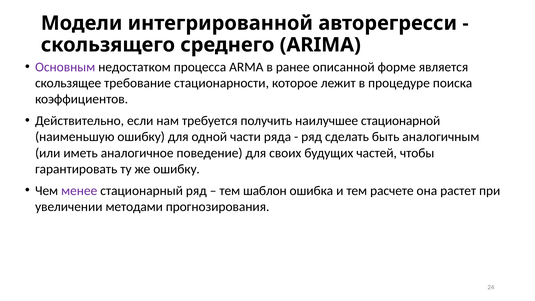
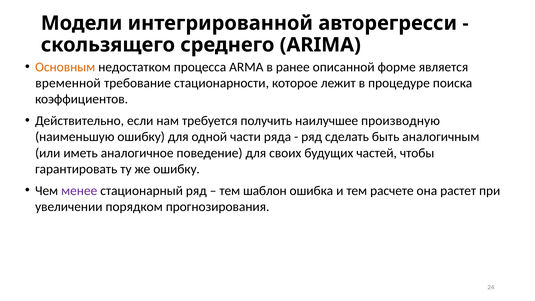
Основным colour: purple -> orange (65, 67)
скользящее: скользящее -> временной (68, 83)
стационарной: стационарной -> производную (401, 121)
методами: методами -> порядком (134, 207)
